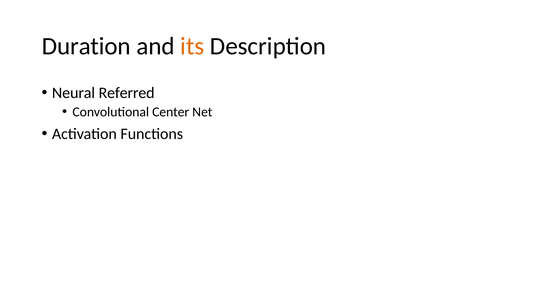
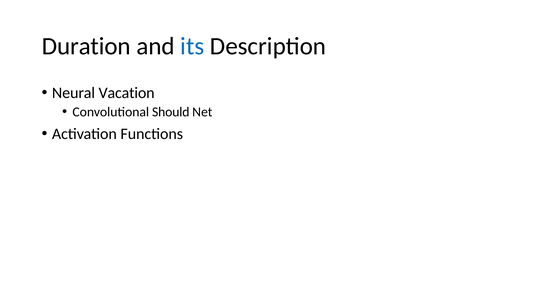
its colour: orange -> blue (192, 46)
Referred: Referred -> Vacation (127, 93)
Center: Center -> Should (171, 112)
